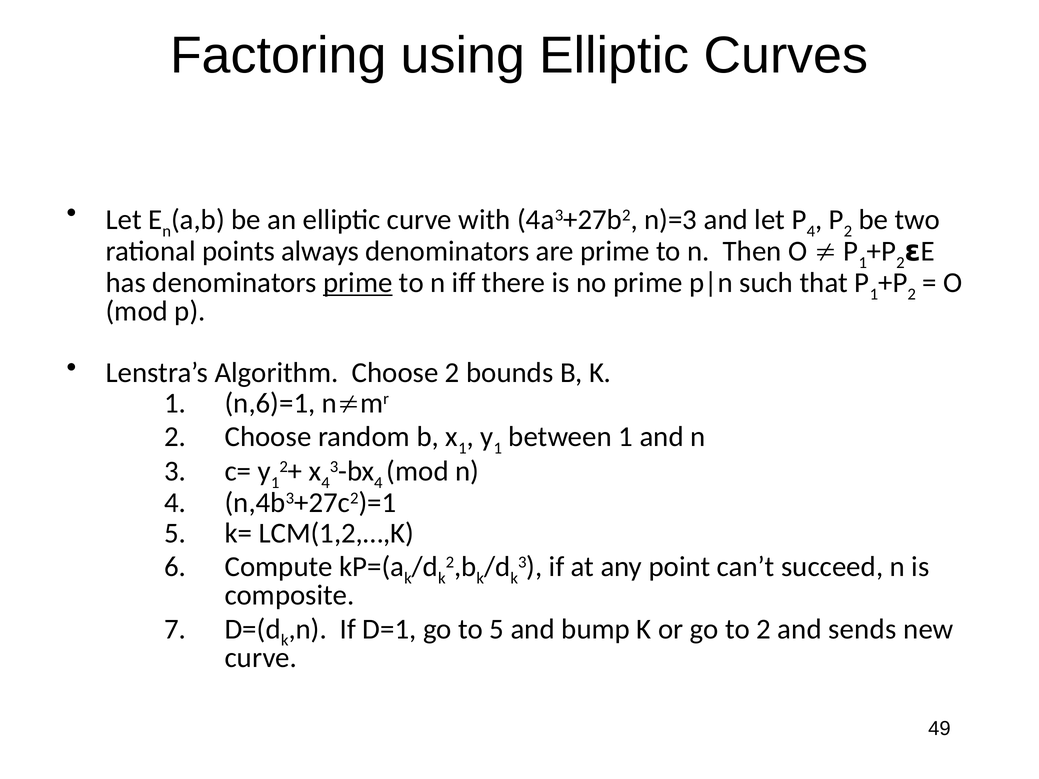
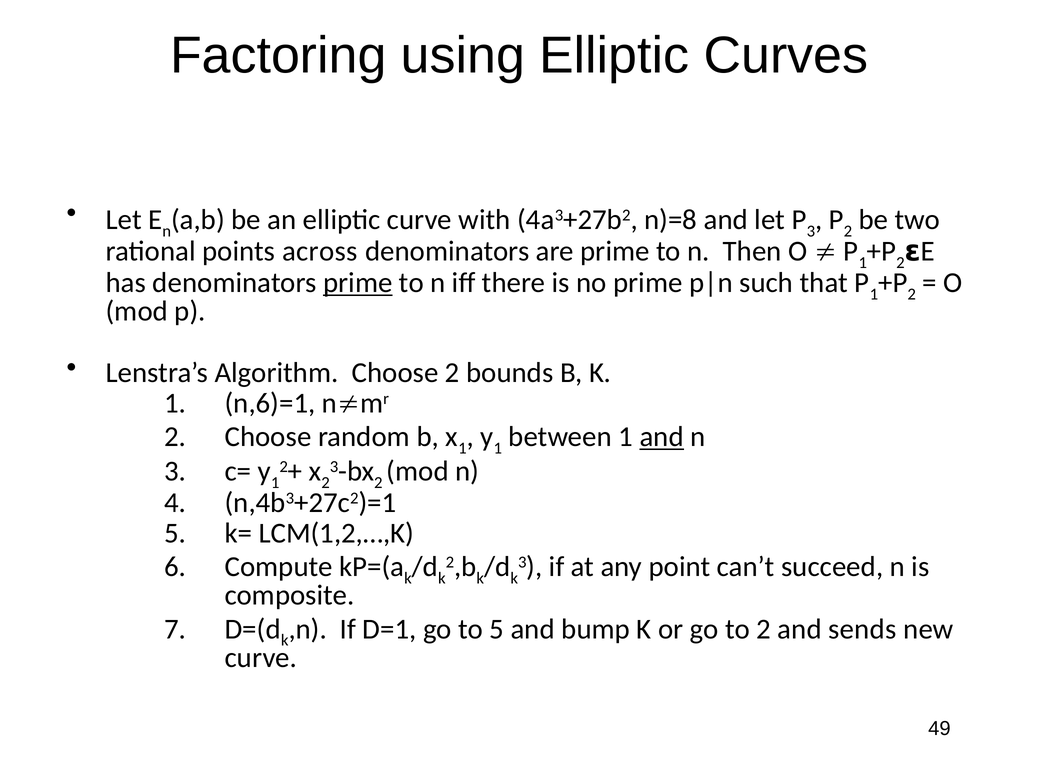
n)=3: n)=3 -> n)=8 (671, 220)
P 4: 4 -> 3 (811, 231)
always: always -> across (320, 252)
and underline: none -> present (662, 437)
4: 4 -> 2 (326, 483)
4: 4 -> 2 (378, 483)
